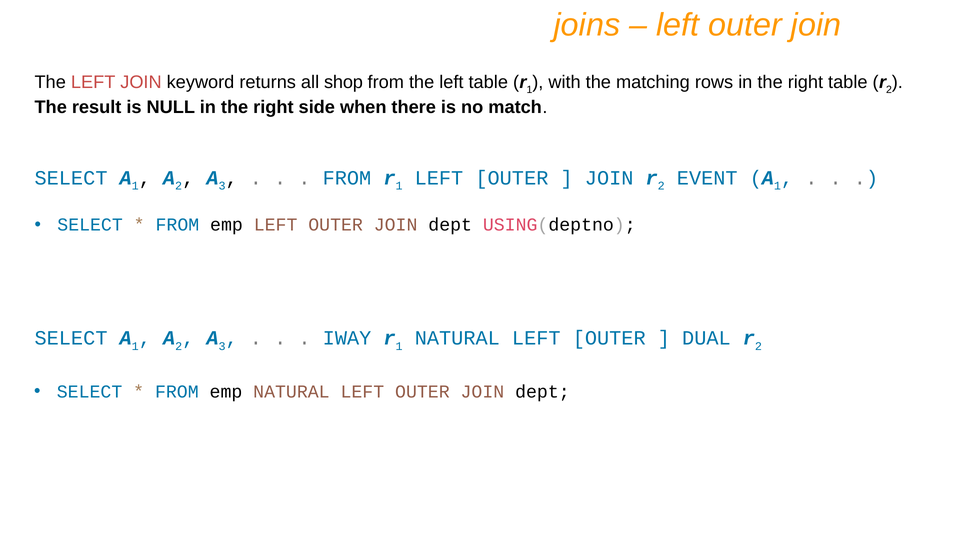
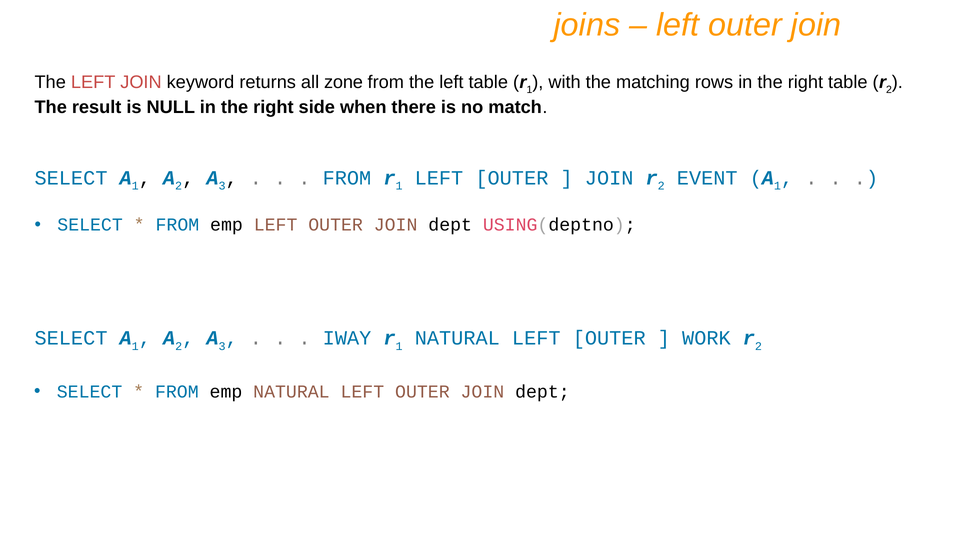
shop: shop -> zone (343, 82)
DUAL: DUAL -> WORK (706, 338)
